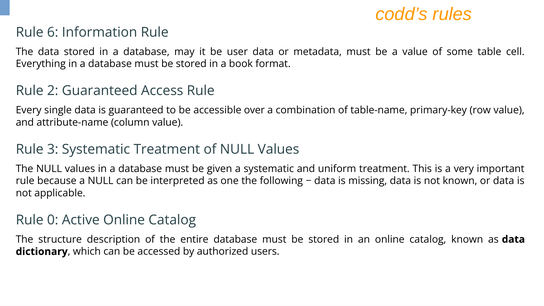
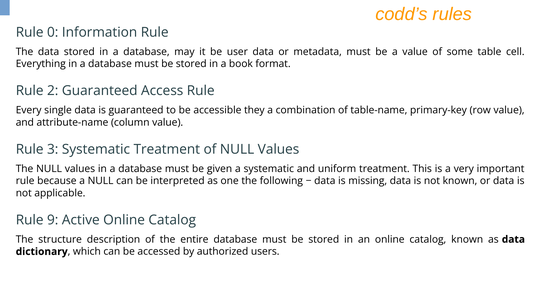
6: 6 -> 0 (53, 32)
over: over -> they (254, 110)
0: 0 -> 9 (53, 220)
